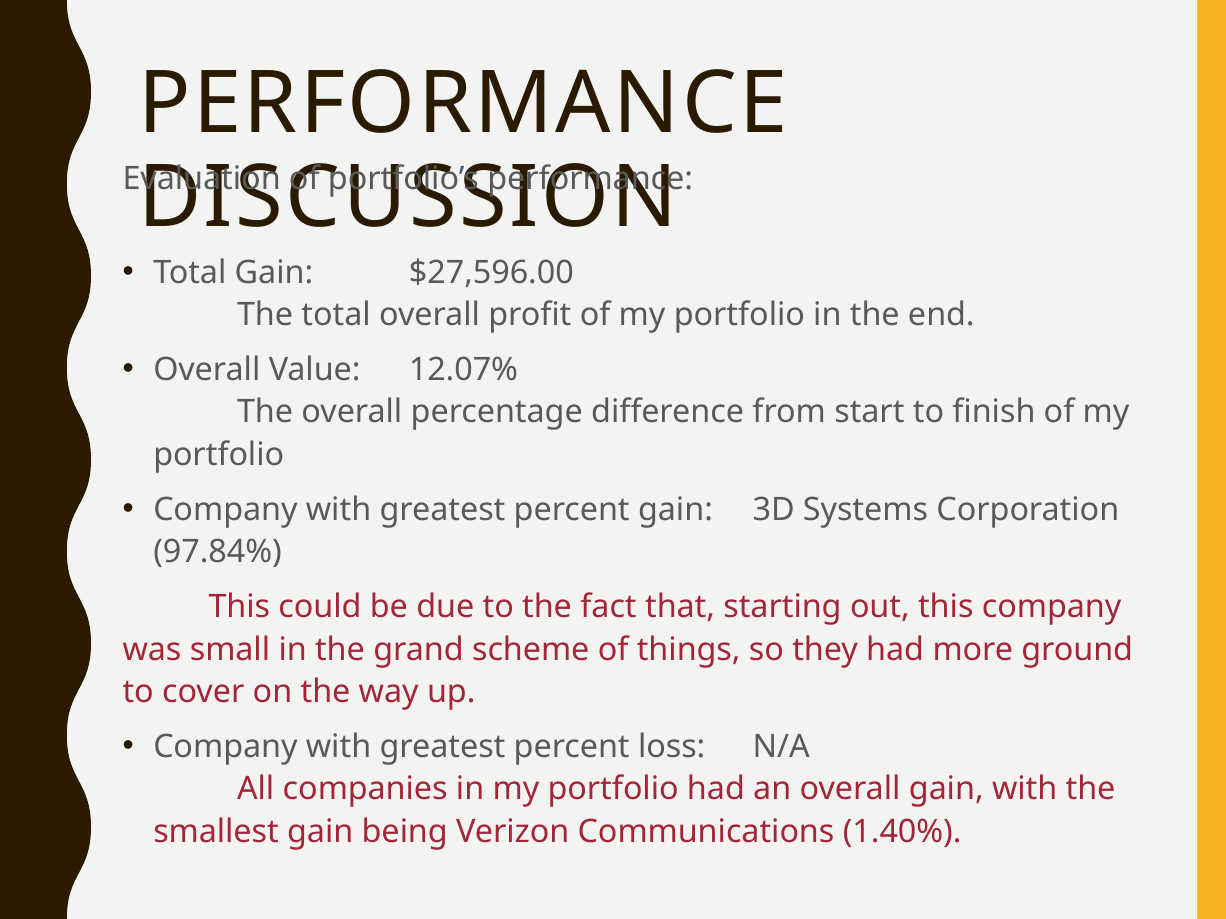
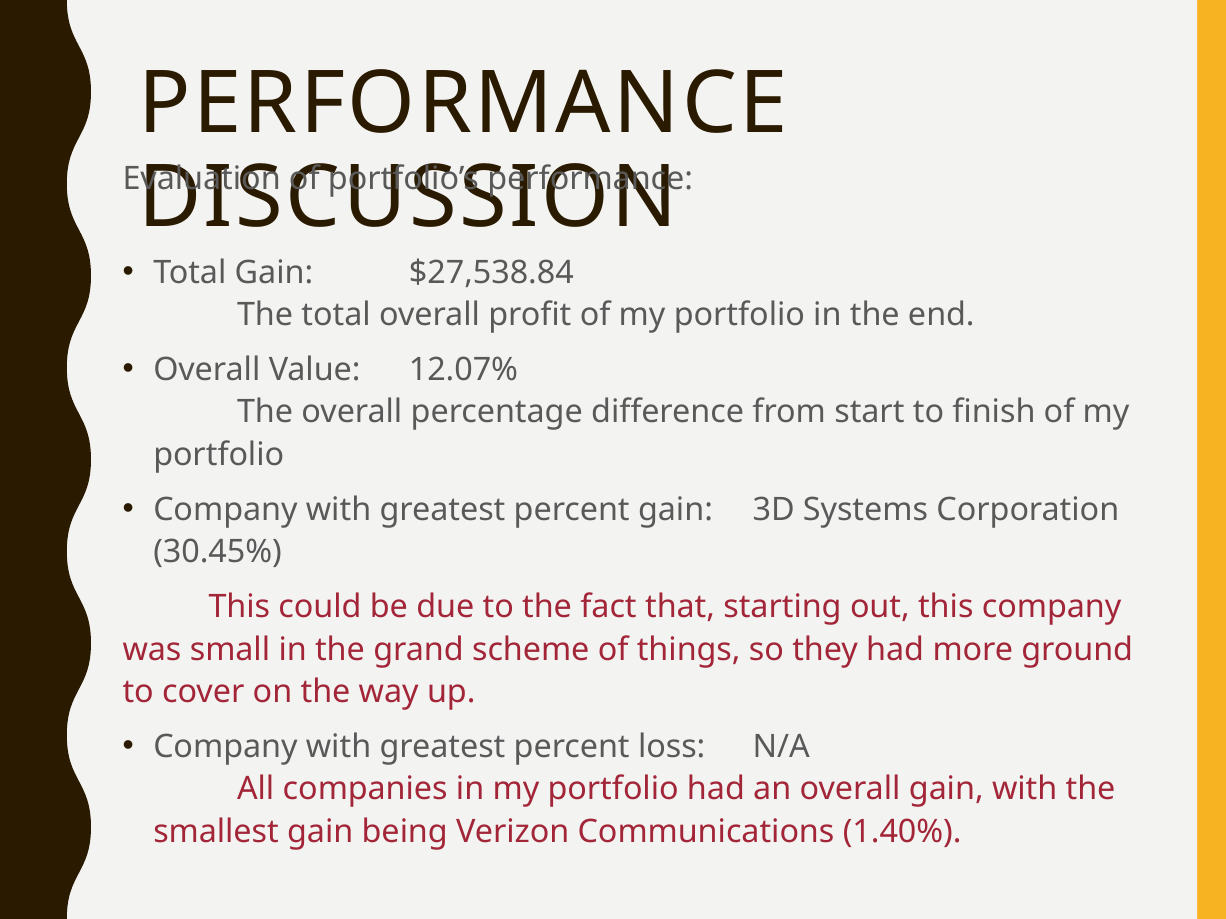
$27,596.00: $27,596.00 -> $27,538.84 (491, 273)
97.84%: 97.84% -> 30.45% (218, 552)
